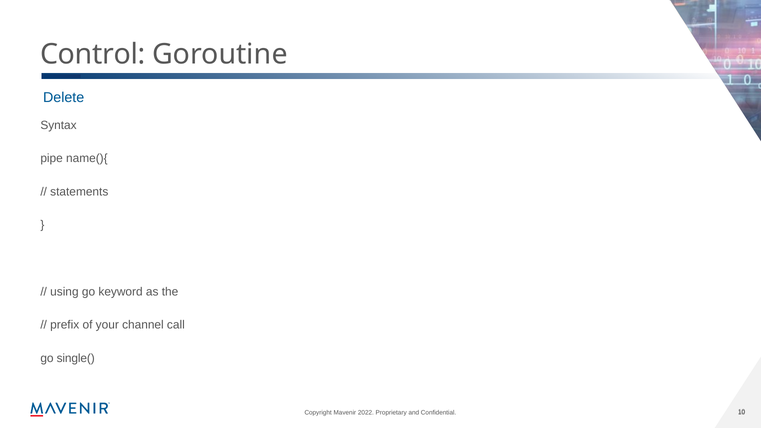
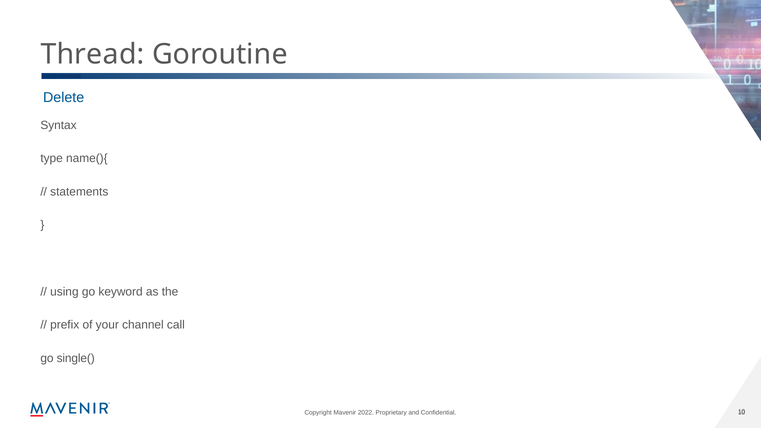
Control: Control -> Thread (92, 54)
pipe: pipe -> type (52, 159)
